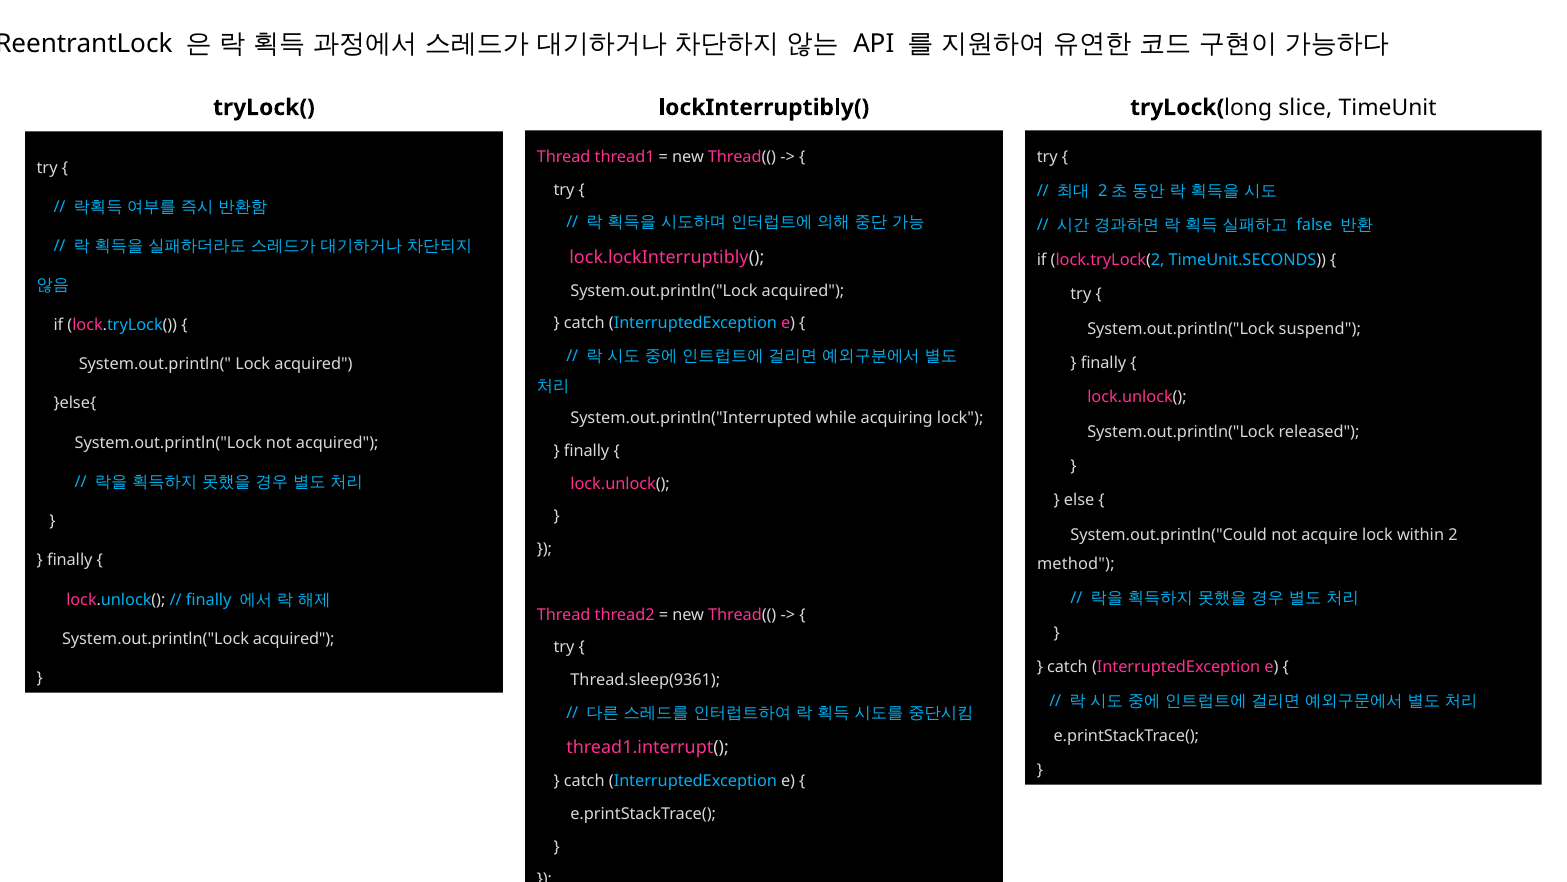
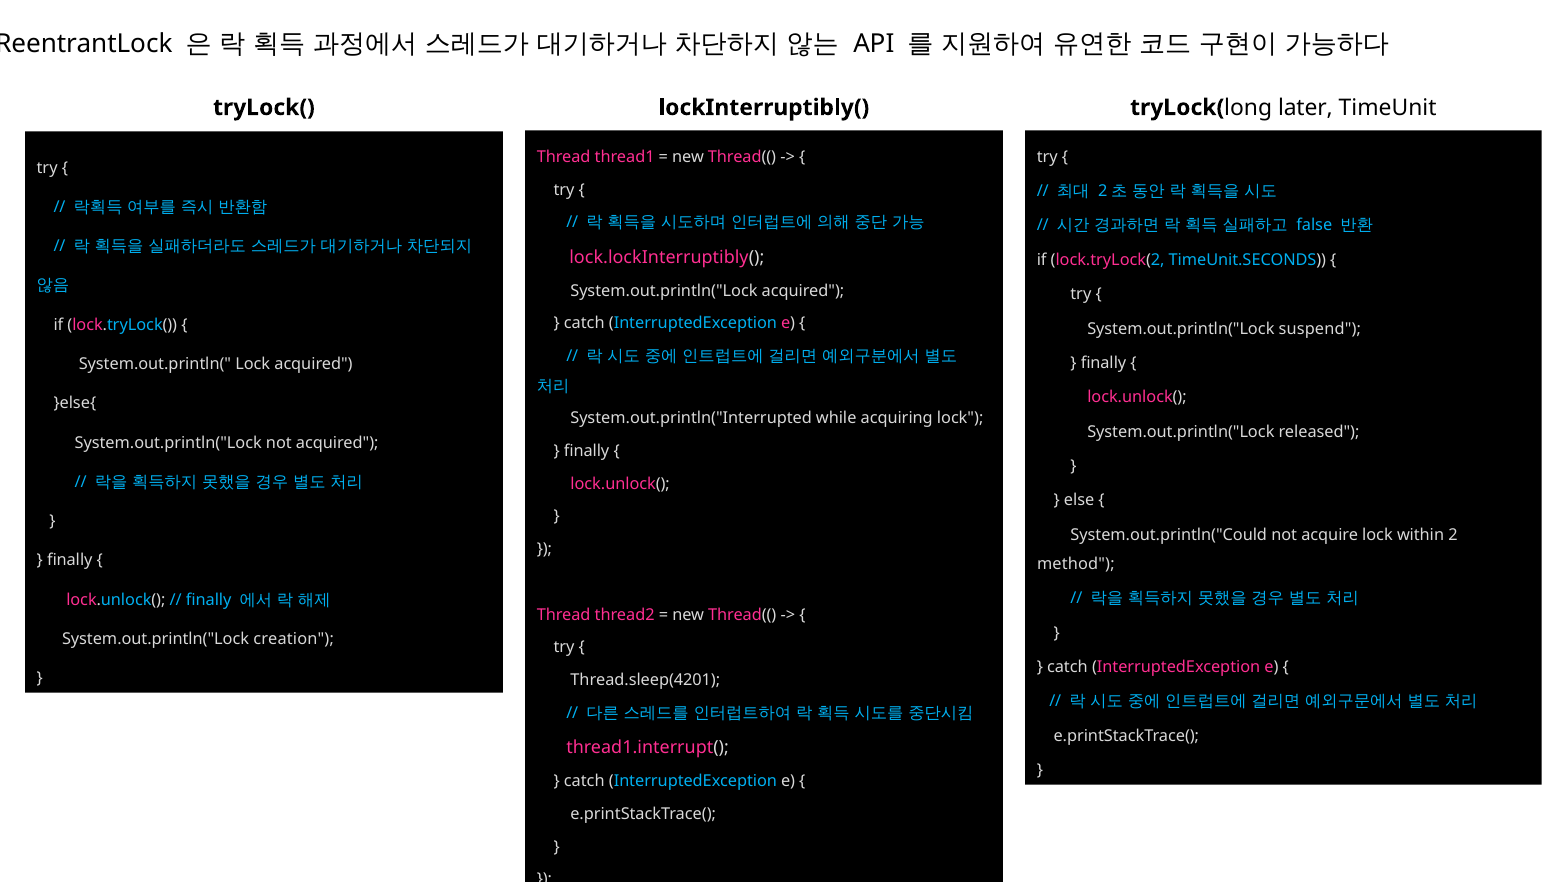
slice: slice -> later (1305, 107)
acquired: acquired -> creation (294, 639)
Thread.sleep(9361: Thread.sleep(9361 -> Thread.sleep(4201 (645, 680)
